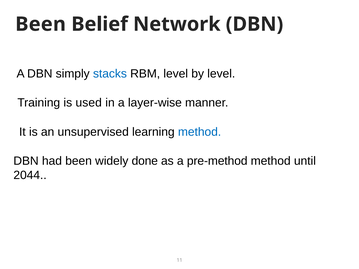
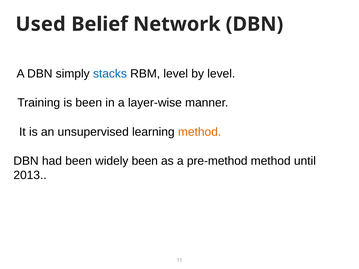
Been: Been -> Used (41, 24)
is used: used -> been (89, 103)
method colour: blue -> orange (200, 132)
widely done: done -> been (145, 161)
2044: 2044 -> 2013 (30, 175)
